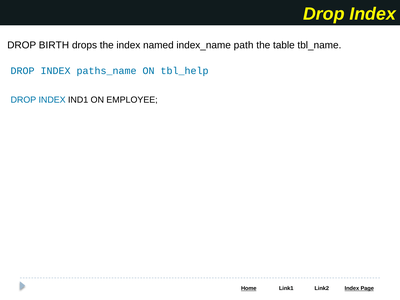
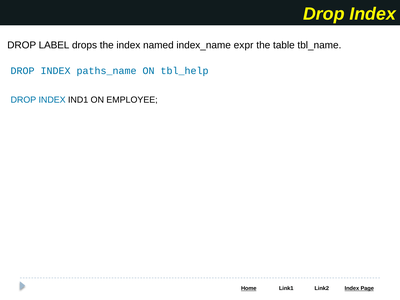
BIRTH: BIRTH -> LABEL (54, 45)
path: path -> expr (244, 45)
